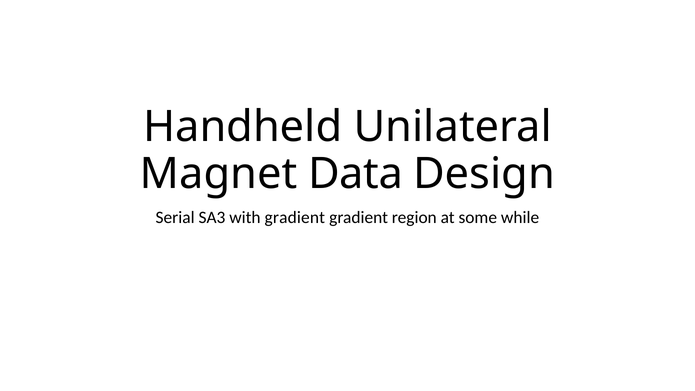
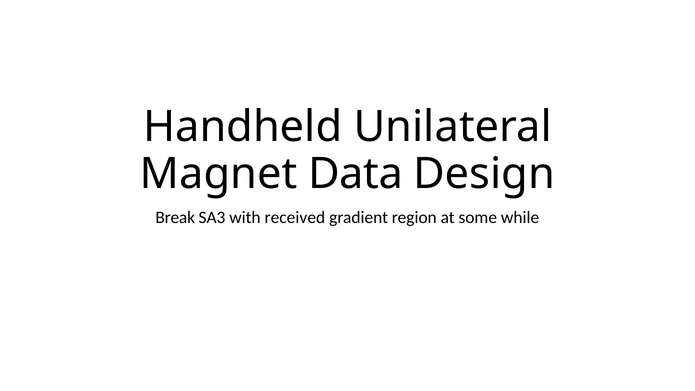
Serial: Serial -> Break (175, 217)
with gradient: gradient -> received (295, 217)
